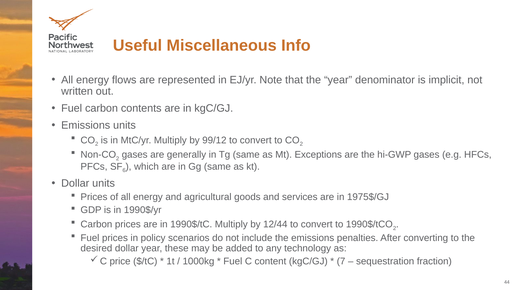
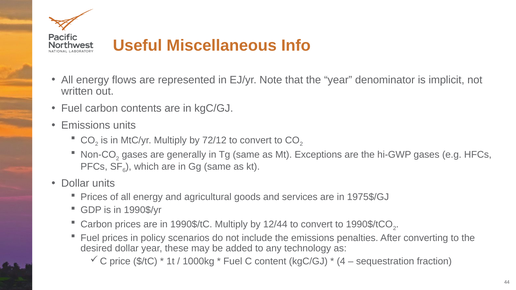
99/12: 99/12 -> 72/12 (214, 140)
7: 7 -> 4 (341, 262)
